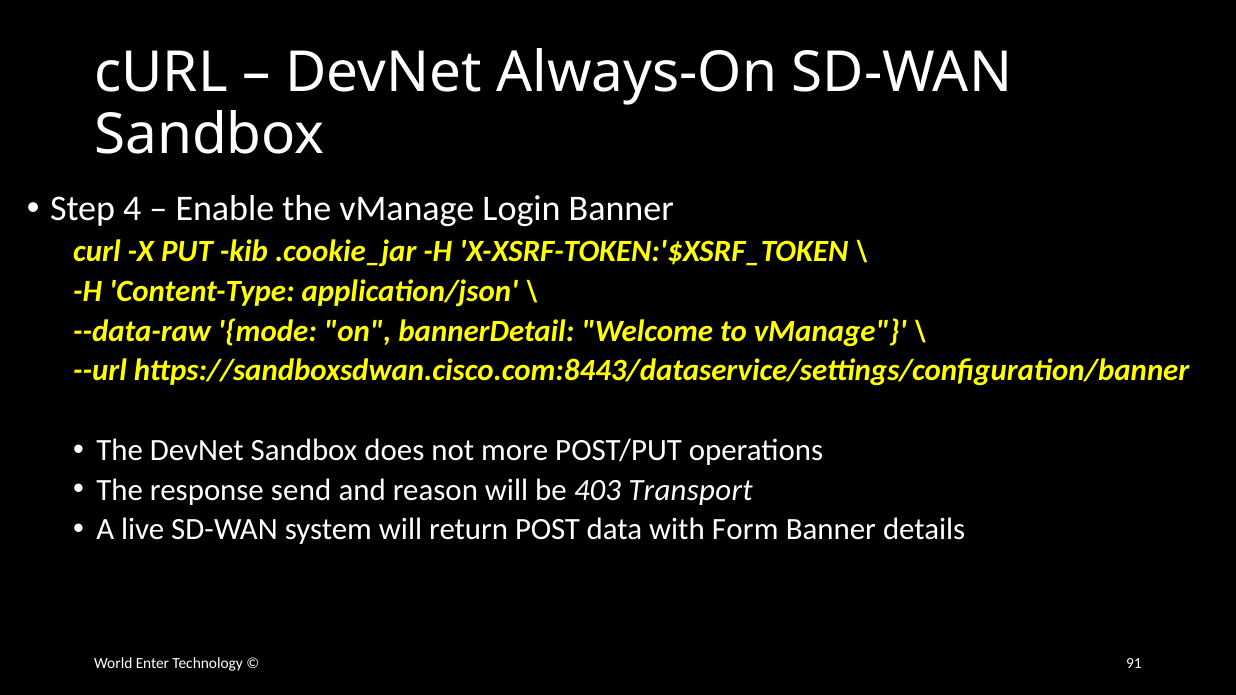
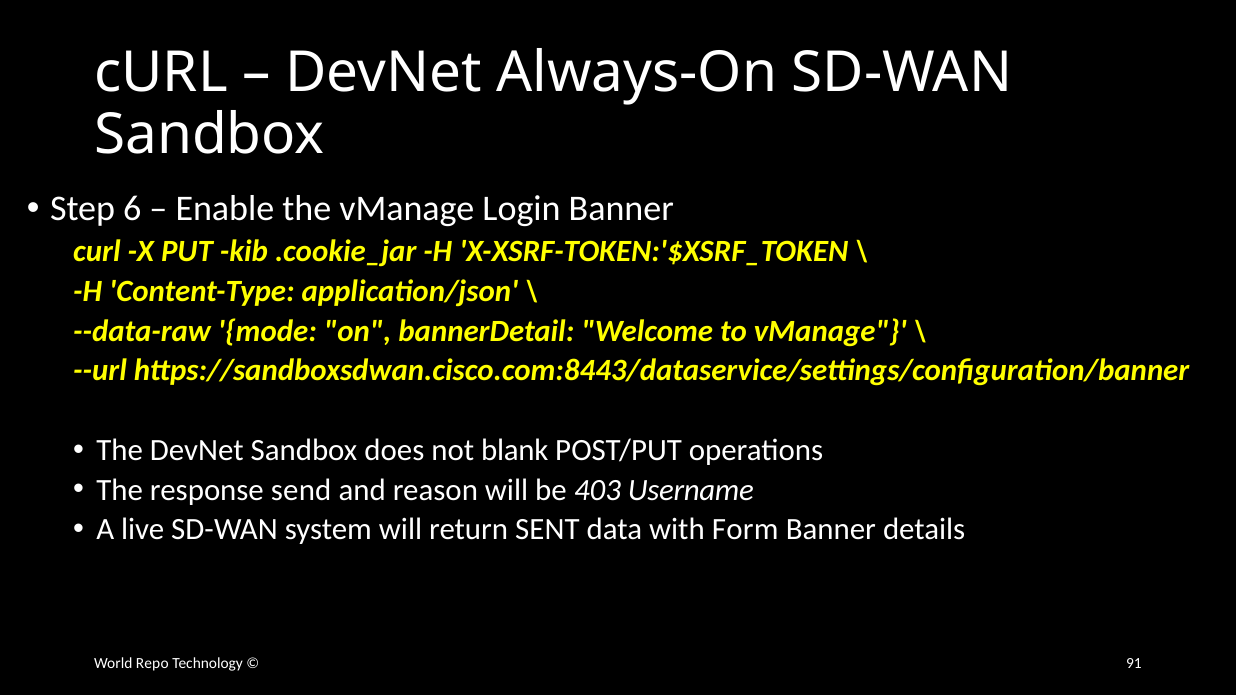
4: 4 -> 6 (132, 209)
more: more -> blank (515, 450)
Transport: Transport -> Username (691, 490)
POST: POST -> SENT (547, 530)
Enter: Enter -> Repo (152, 664)
